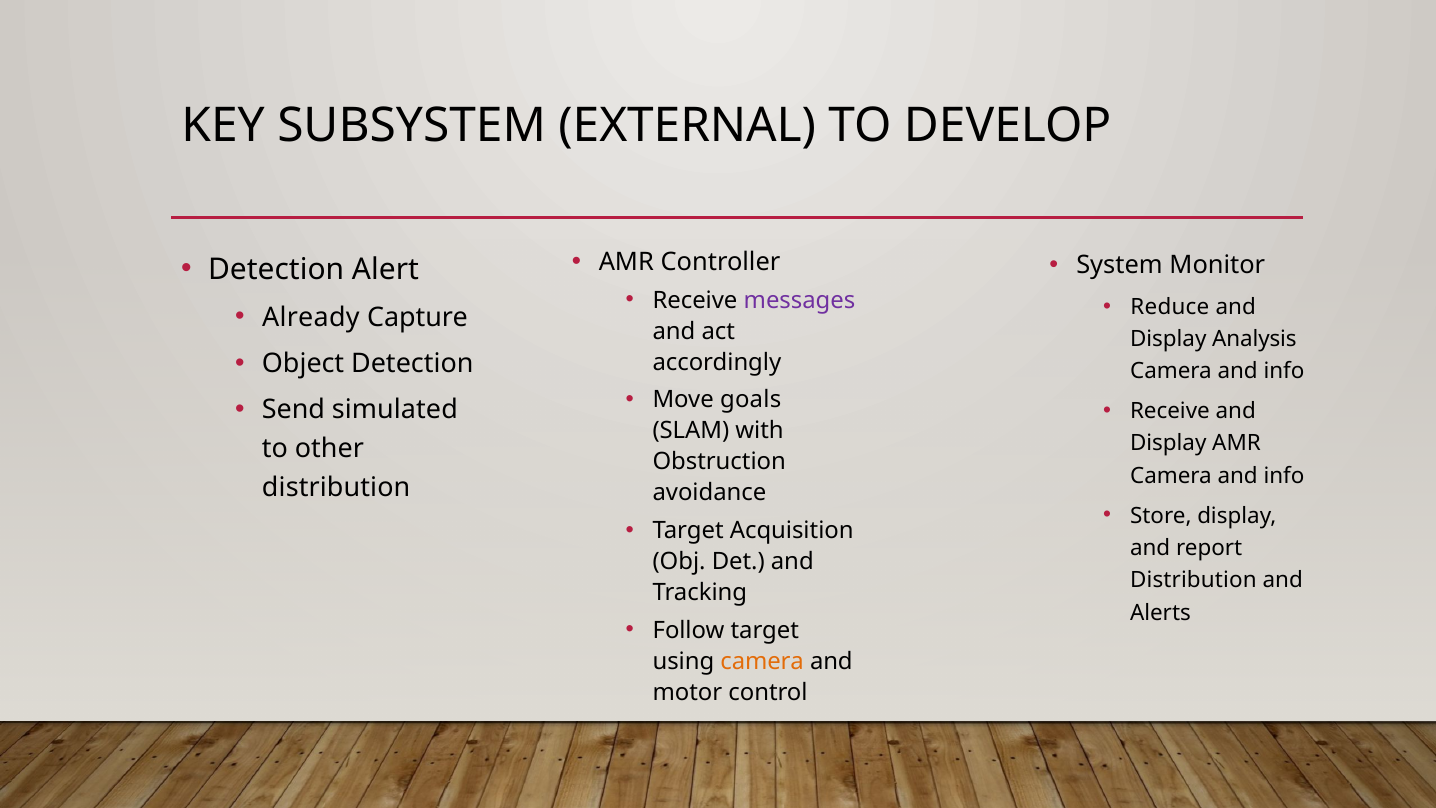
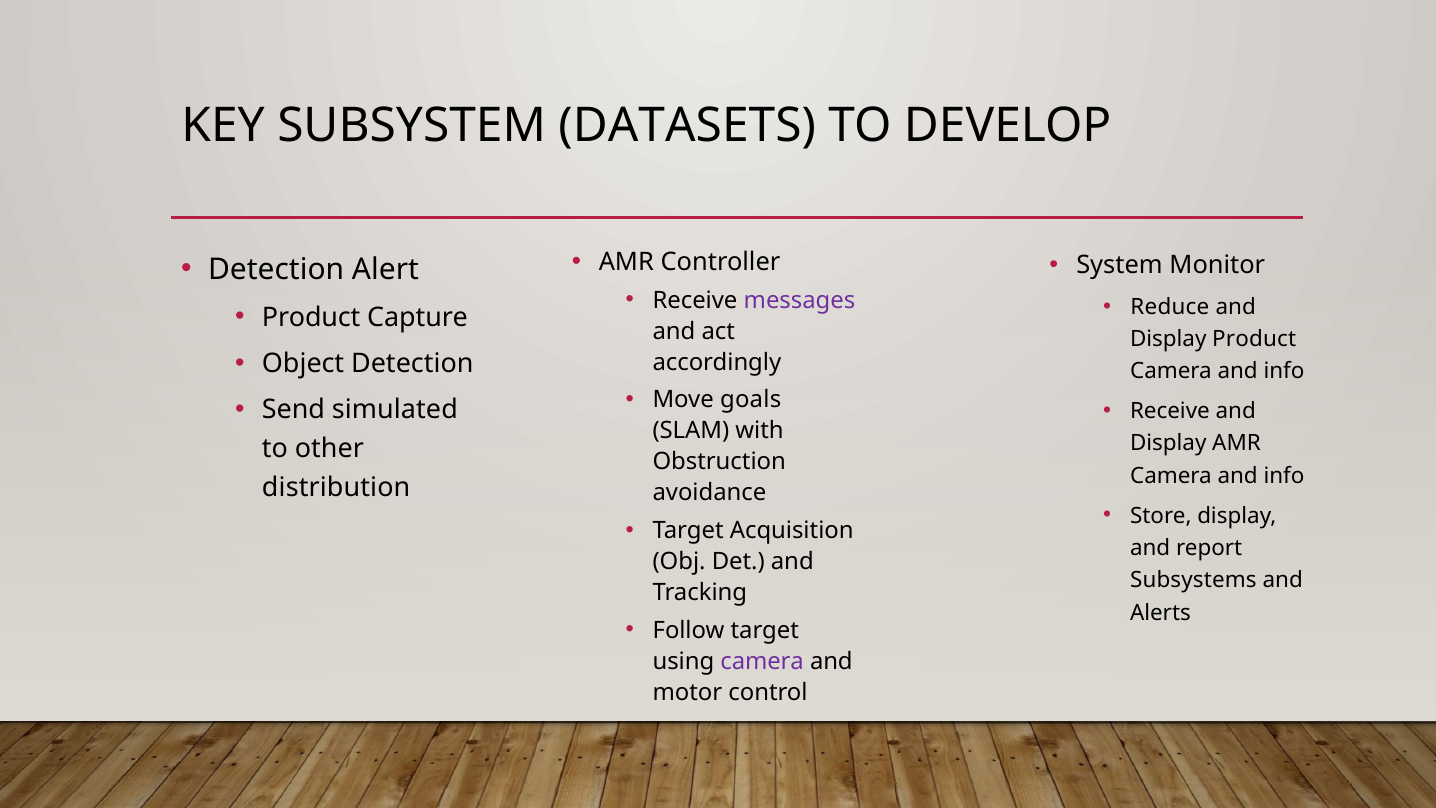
EXTERNAL: EXTERNAL -> DATASETS (687, 126)
Already: Already -> Product (311, 317)
Display Analysis: Analysis -> Product (1254, 339)
Distribution: Distribution -> Subsystems (1193, 580)
camera colour: orange -> purple (762, 661)
